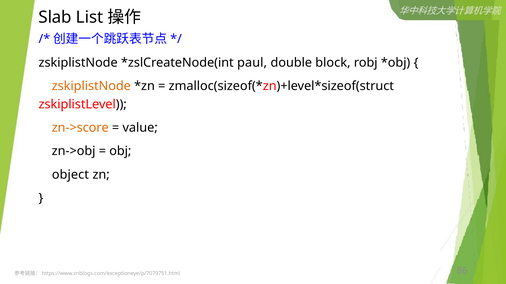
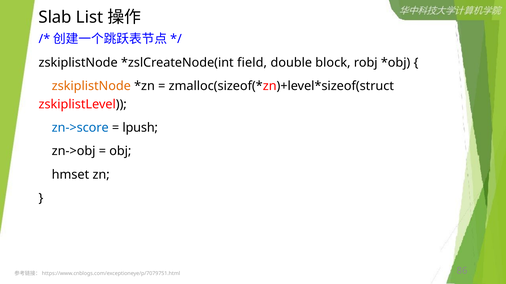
paul: paul -> field (252, 63)
zn->score colour: orange -> blue (80, 128)
value: value -> lpush (140, 128)
object: object -> hmset (70, 175)
